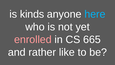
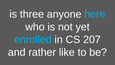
kinds: kinds -> three (32, 14)
enrolled colour: pink -> light blue (33, 39)
665: 665 -> 207 (92, 39)
